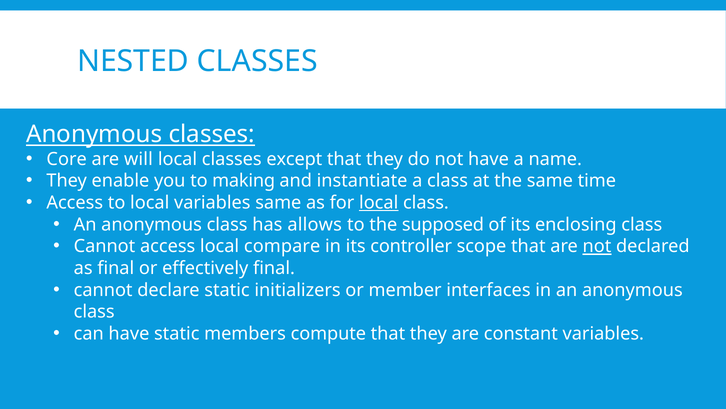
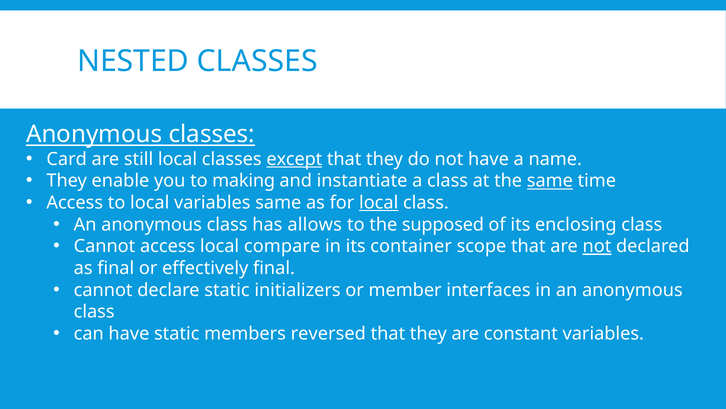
Core: Core -> Card (67, 159)
will: will -> still (139, 159)
except underline: none -> present (294, 159)
same underline: none -> present (550, 181)
controller: controller -> container (411, 246)
compute: compute -> reversed (328, 333)
